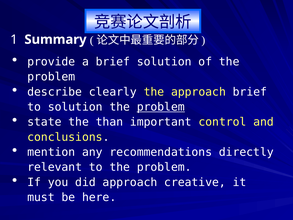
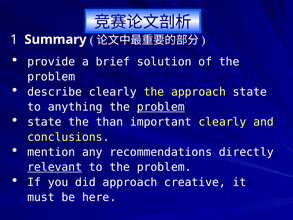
approach brief: brief -> state (250, 92)
to solution: solution -> anything (75, 107)
important control: control -> clearly (222, 122)
relevant underline: none -> present (55, 167)
